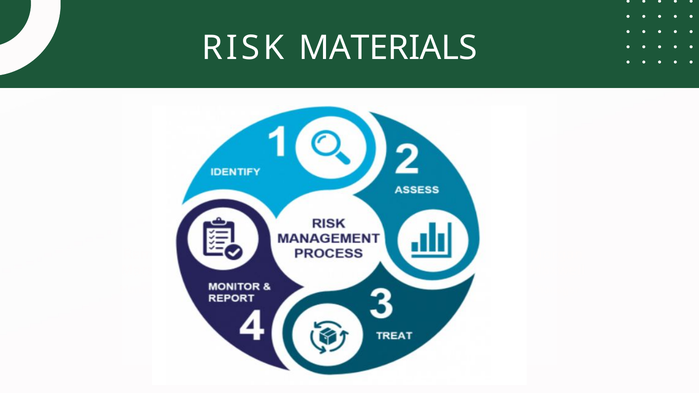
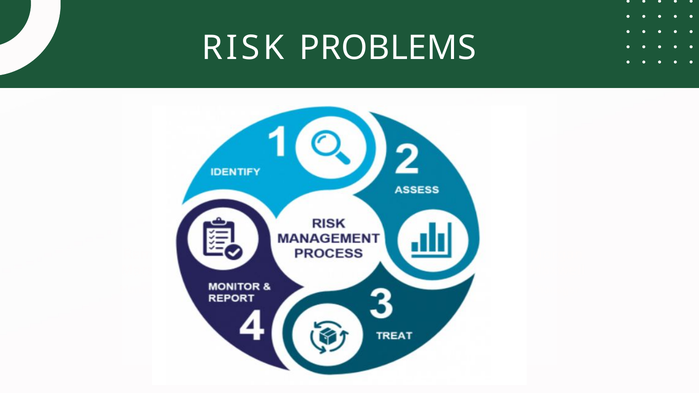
MATERIALS: MATERIALS -> PROBLEMS (388, 48)
